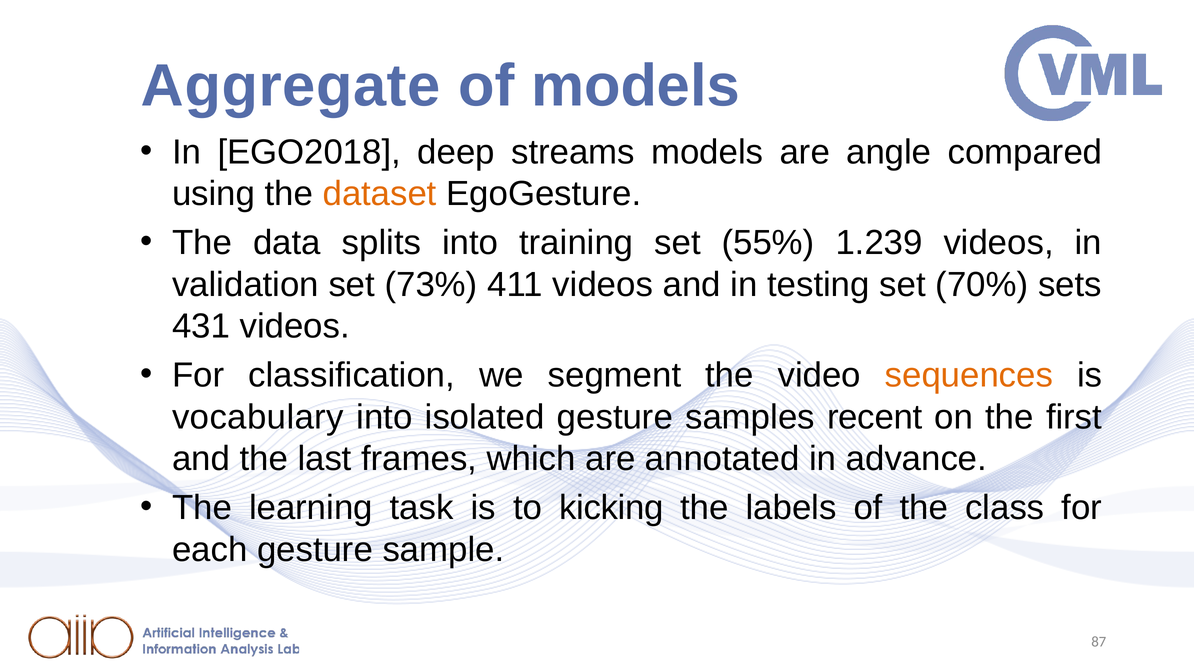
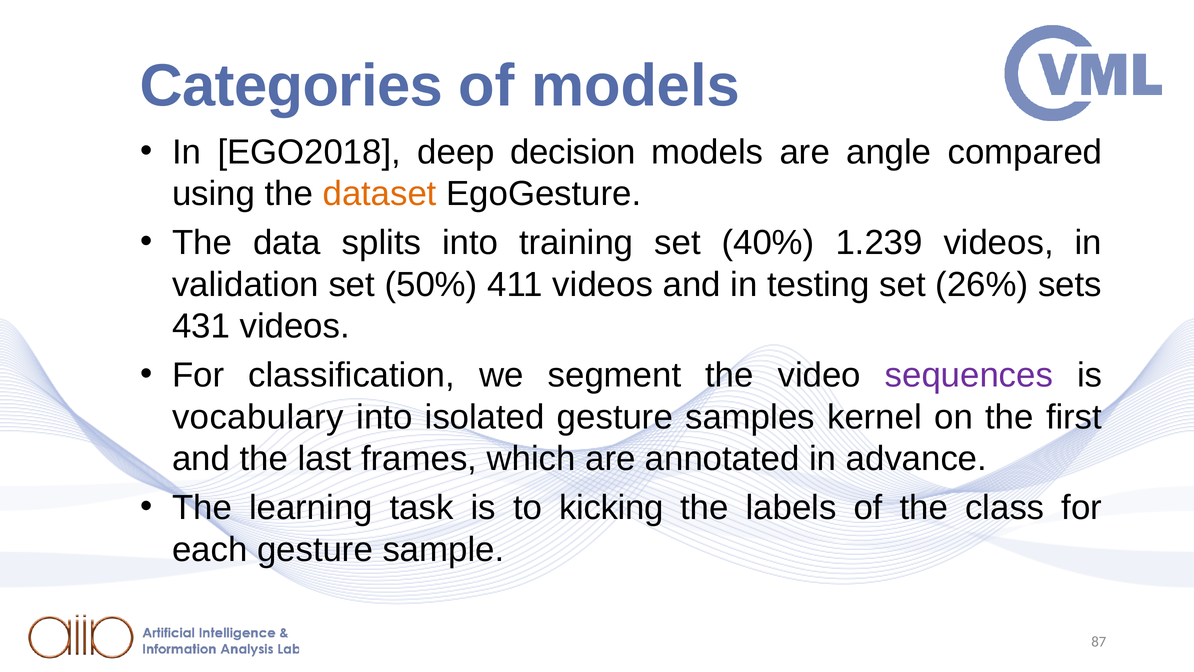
Aggregate: Aggregate -> Categories (291, 86)
streams: streams -> decision (573, 152)
55%: 55% -> 40% (768, 243)
73%: 73% -> 50% (431, 284)
70%: 70% -> 26% (982, 284)
sequences colour: orange -> purple (969, 375)
recent: recent -> kernel (875, 417)
